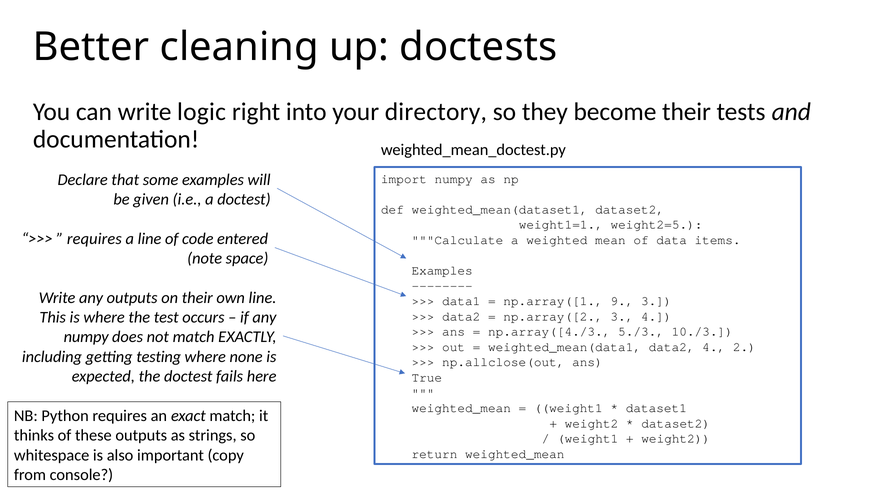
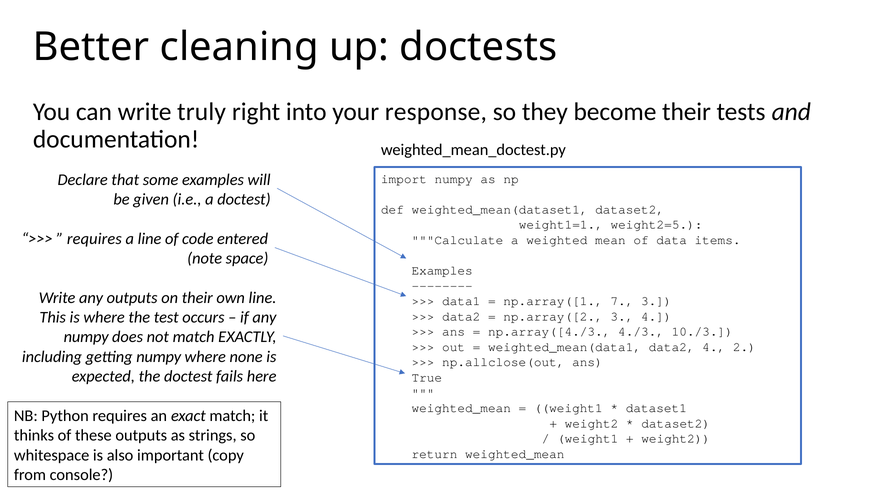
logic: logic -> truly (202, 112)
directory: directory -> response (436, 112)
9: 9 -> 7 (622, 301)
5./3: 5./3 -> 4./3 (641, 332)
getting testing: testing -> numpy (159, 357)
